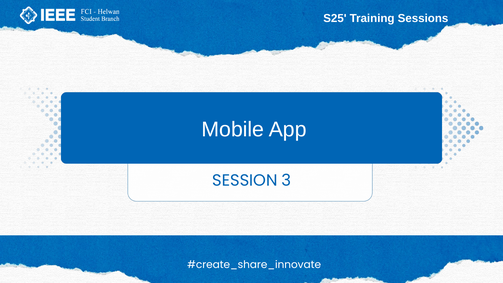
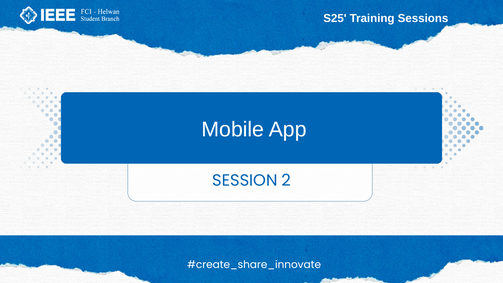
3: 3 -> 2 (286, 181)
